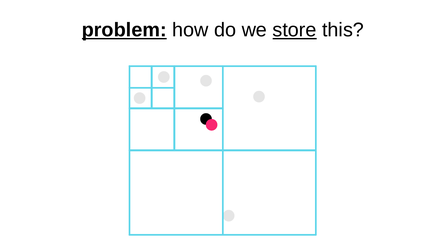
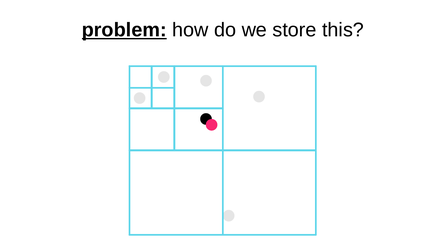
store underline: present -> none (295, 30)
